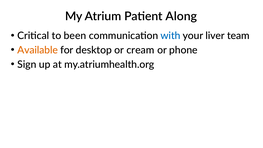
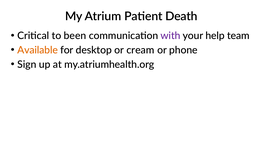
Along: Along -> Death (181, 16)
with colour: blue -> purple (170, 36)
liver: liver -> help (215, 36)
